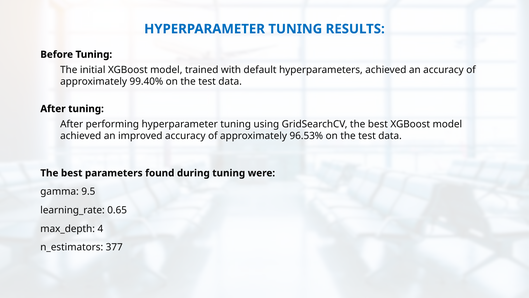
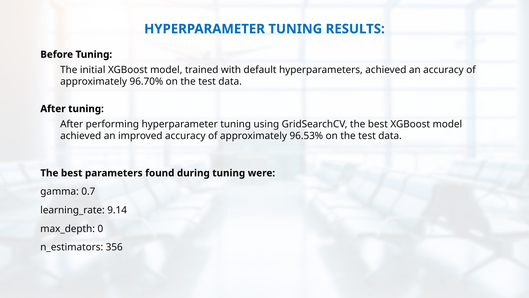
99.40%: 99.40% -> 96.70% (146, 82)
9.5: 9.5 -> 0.7 (88, 191)
0.65: 0.65 -> 9.14 (117, 210)
4: 4 -> 0 (100, 228)
377: 377 -> 356 (114, 247)
